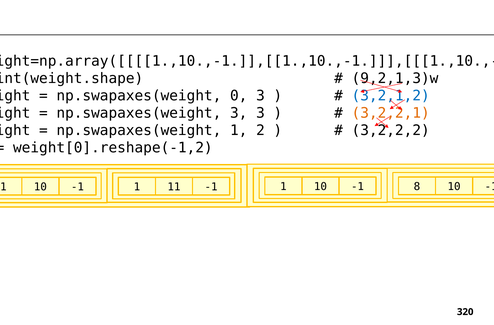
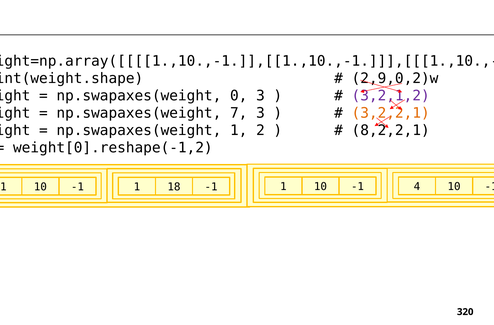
9,2,1,3)w: 9,2,1,3)w -> 2,9,0,2)w (395, 78)
3,2,1,2 colour: blue -> purple (391, 95)
np.swapaxes(weight 3: 3 -> 7 (239, 113)
3,2,2,2: 3,2,2,2 -> 8,2,2,1 (391, 130)
11: 11 -> 18 (174, 187)
8: 8 -> 4 (417, 186)
